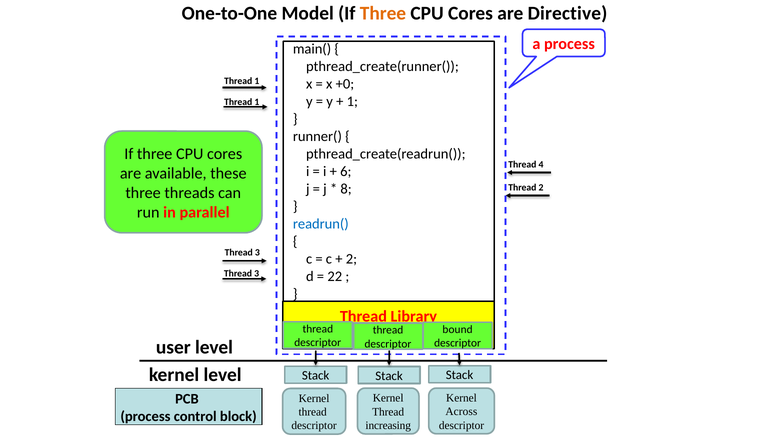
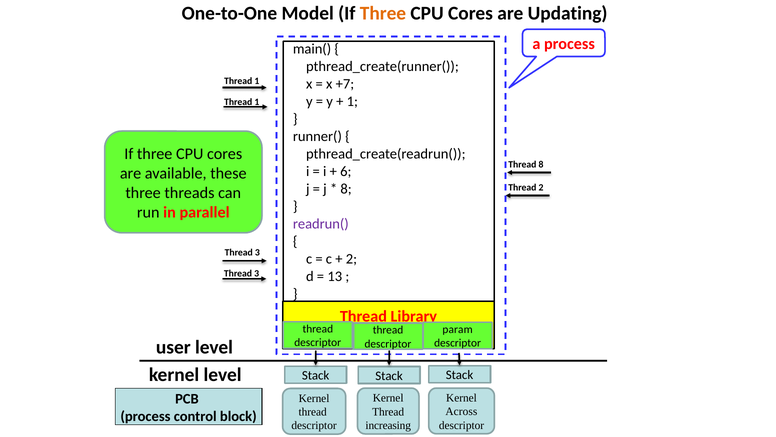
Directive: Directive -> Updating (568, 13)
+0: +0 -> +7 (345, 84)
Thread 4: 4 -> 8 (541, 164)
readrun( colour: blue -> purple (321, 224)
22: 22 -> 13 (335, 276)
bound: bound -> param (458, 329)
